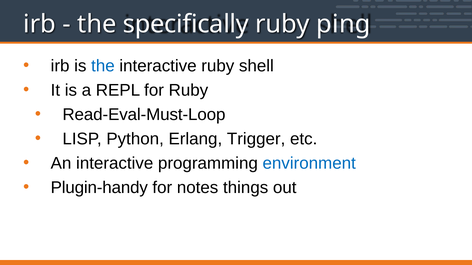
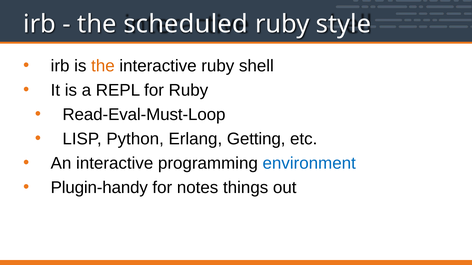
specifically: specifically -> scheduled (186, 24)
ping: ping -> style (344, 24)
the colour: blue -> orange (103, 66)
Trigger: Trigger -> Getting (256, 139)
